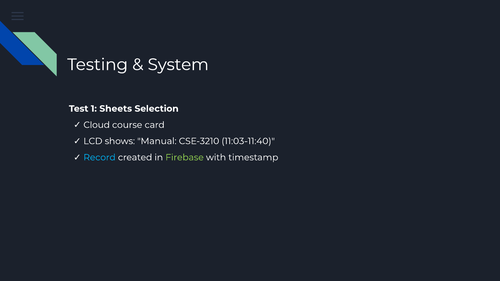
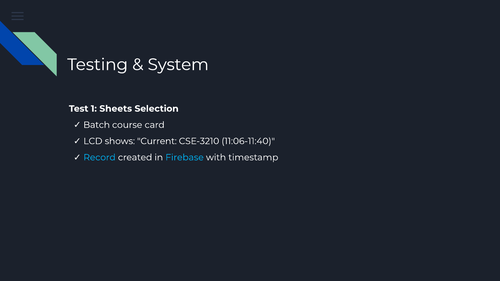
Cloud: Cloud -> Batch (97, 125)
Manual: Manual -> Current (157, 141)
11:03-11:40: 11:03-11:40 -> 11:06-11:40 (248, 141)
Firebase colour: light green -> light blue (185, 158)
